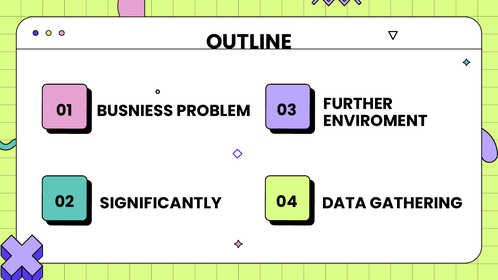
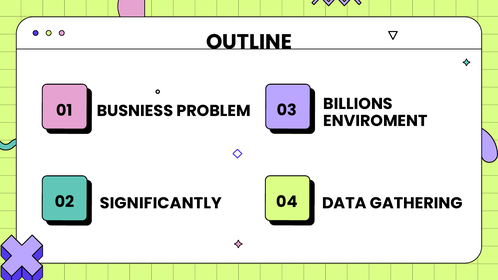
FURTHER: FURTHER -> BILLIONS (358, 104)
